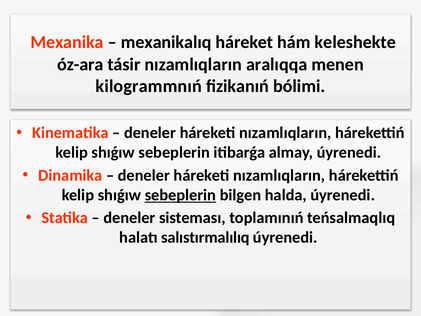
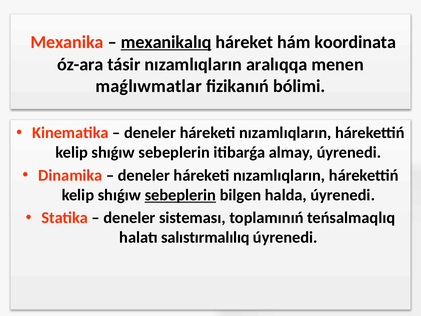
mexanikalıq underline: none -> present (166, 42)
keleshekte: keleshekte -> koordinata (355, 42)
kilogrammnıń: kilogrammnıń -> maǵlıwmatlar (149, 86)
